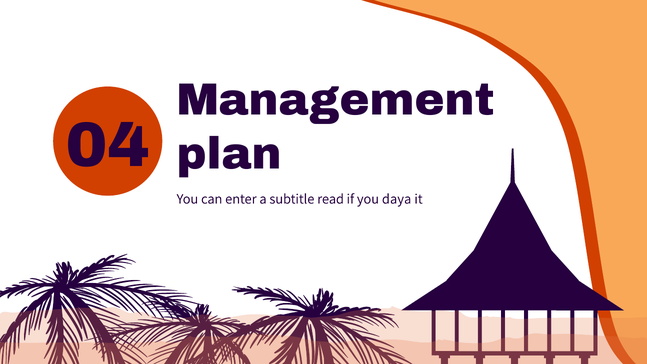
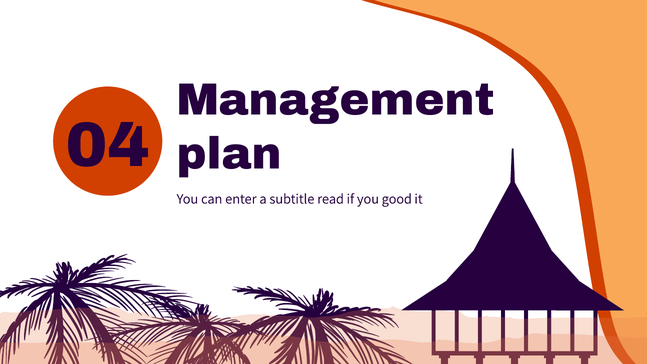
daya: daya -> good (397, 199)
